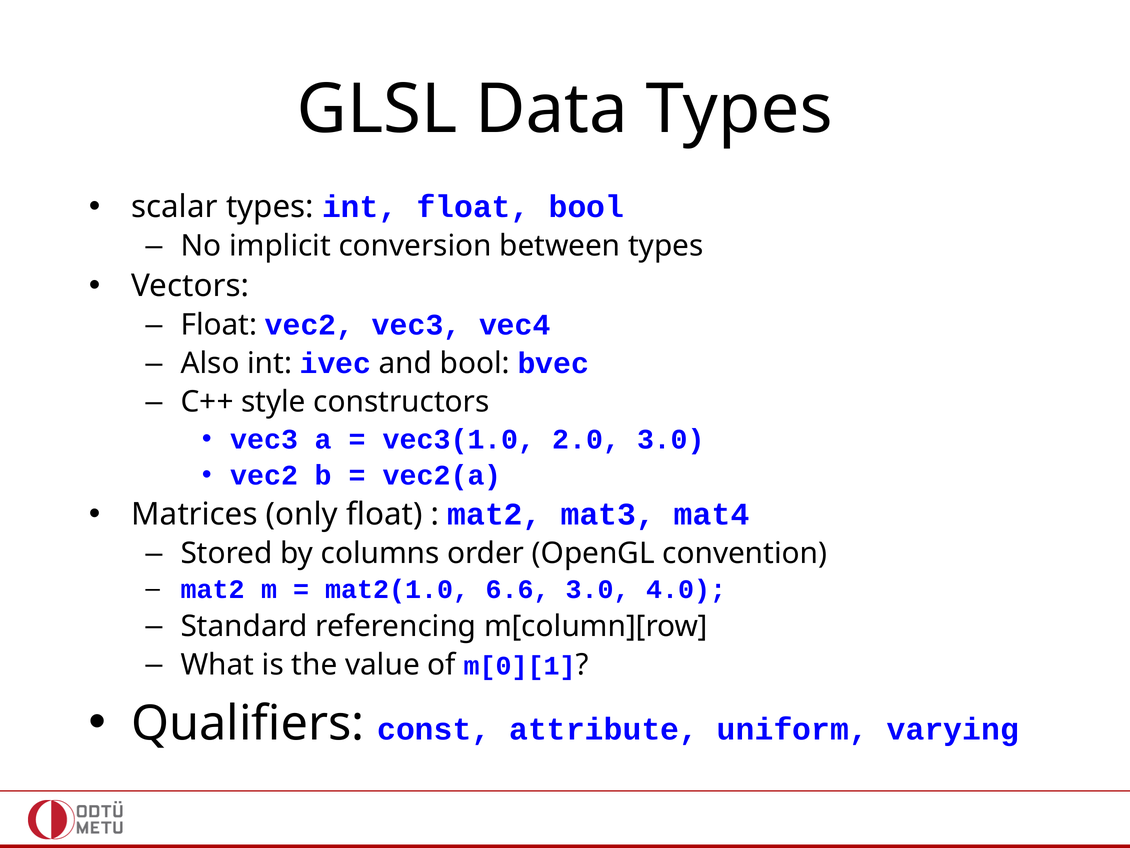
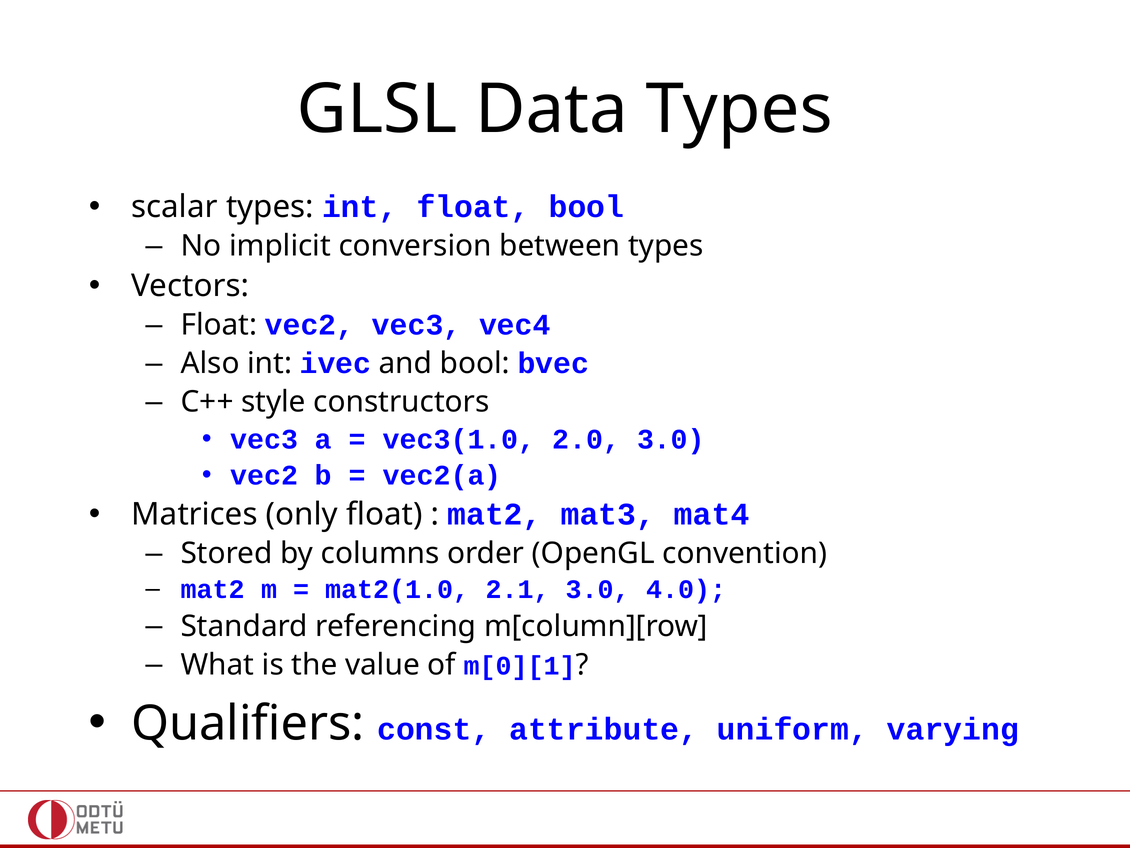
6.6: 6.6 -> 2.1 (518, 589)
